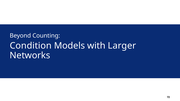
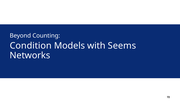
Larger: Larger -> Seems (122, 46)
